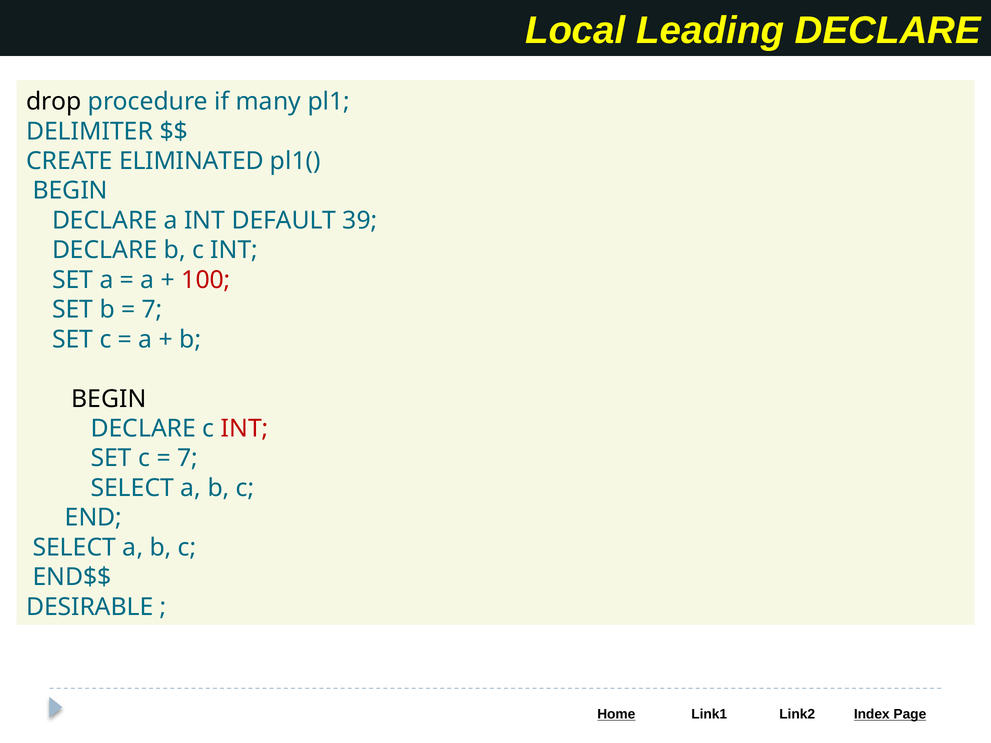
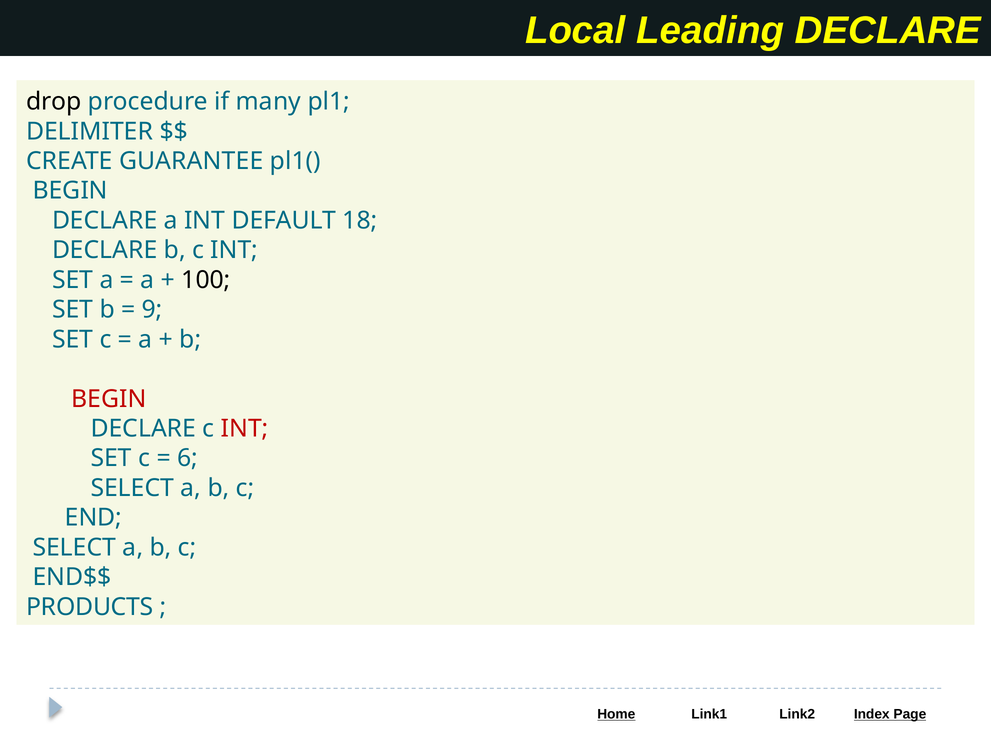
ELIMINATED: ELIMINATED -> GUARANTEE (191, 161)
39: 39 -> 18 (360, 221)
100 colour: red -> black (206, 280)
7: 7 -> 9 (152, 310)
BEGIN colour: black -> red (109, 399)
7: 7 -> 6 (187, 458)
DESIRABLE: DESIRABLE -> PRODUCTS (90, 607)
